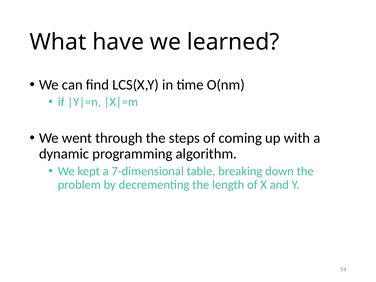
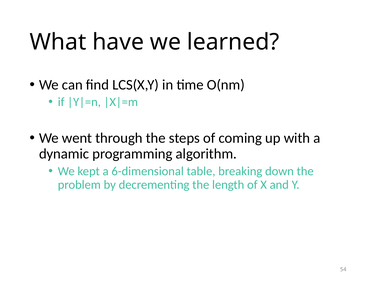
7-dimensional: 7-dimensional -> 6-dimensional (148, 171)
